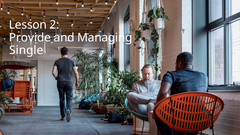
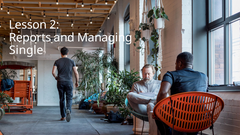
Provide: Provide -> Reports (30, 38)
